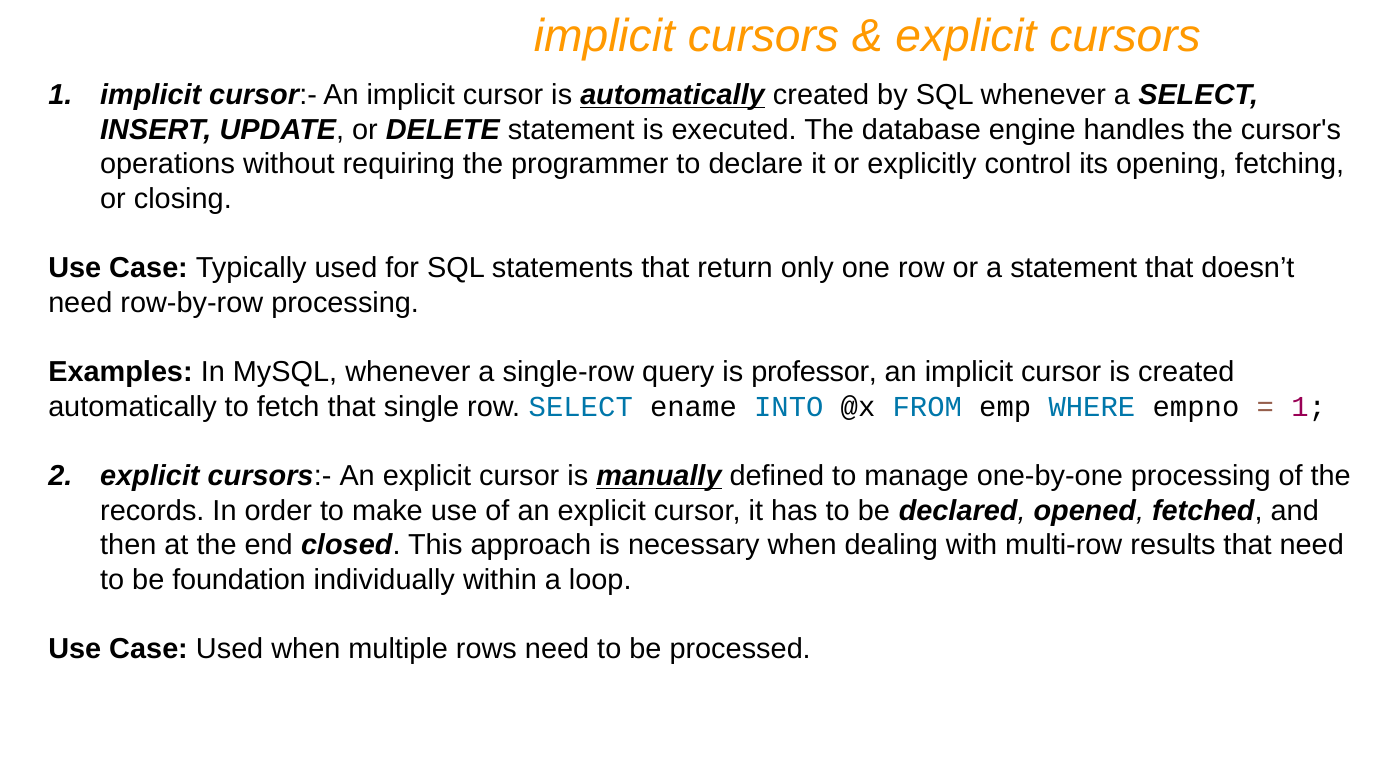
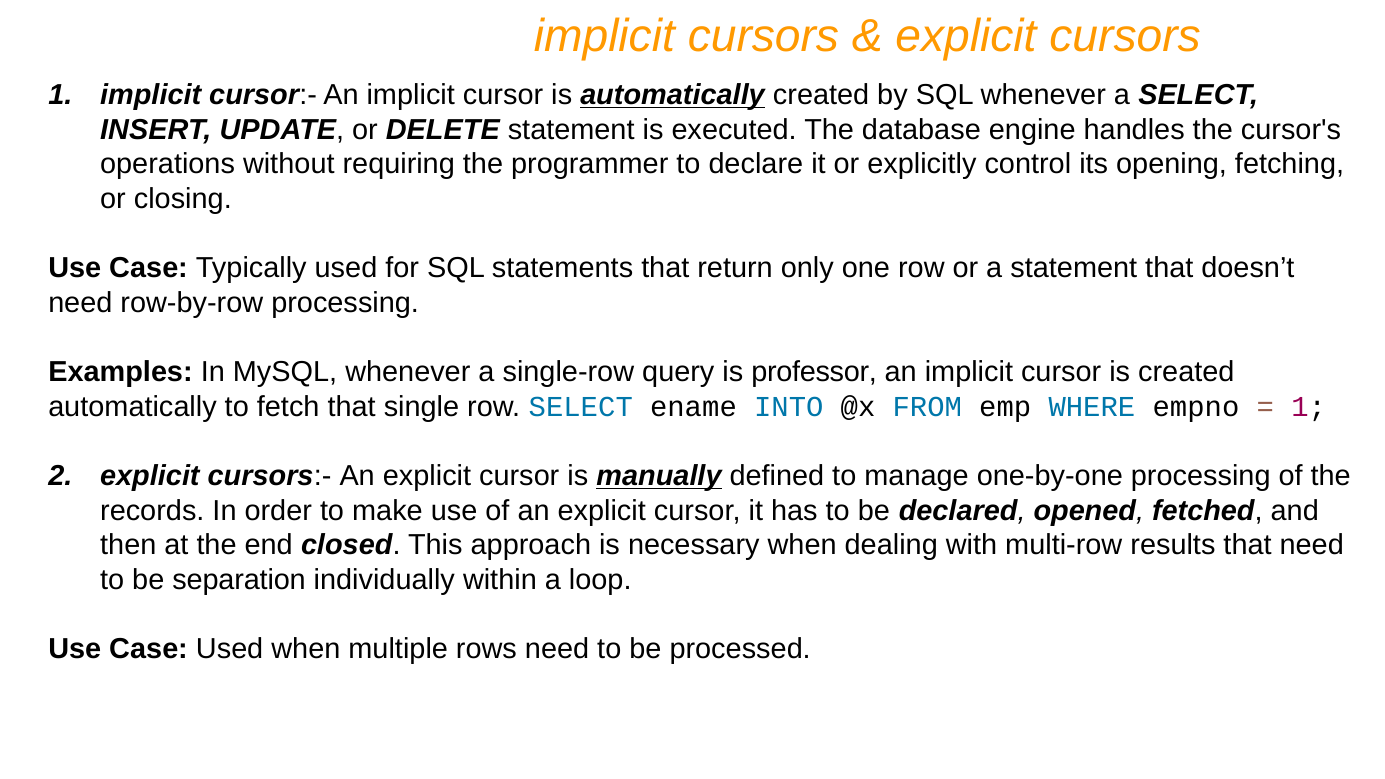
foundation: foundation -> separation (239, 580)
